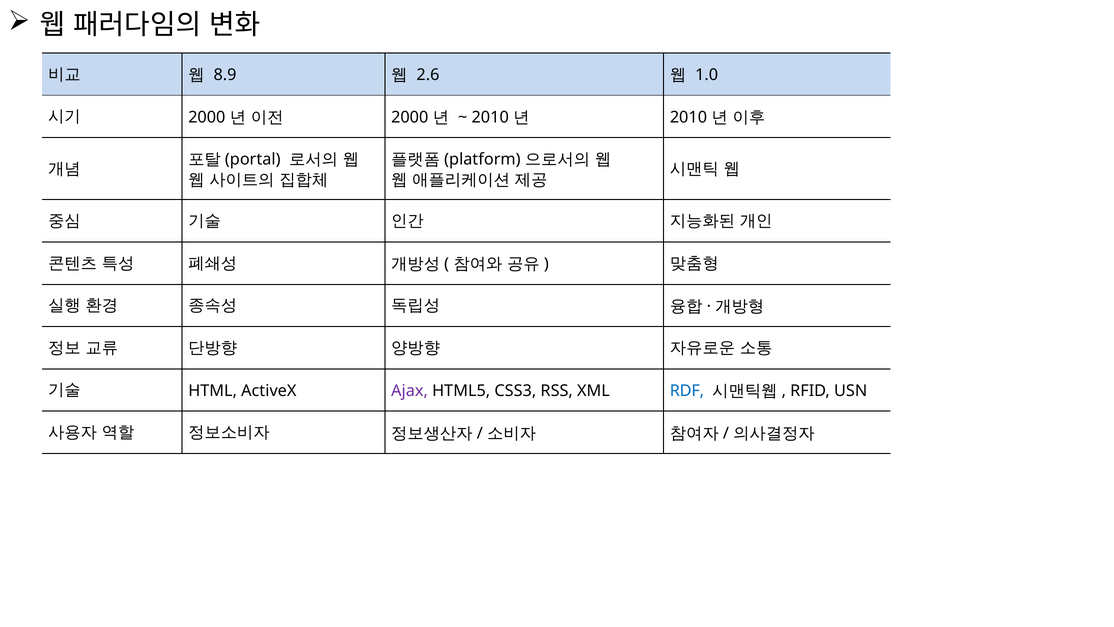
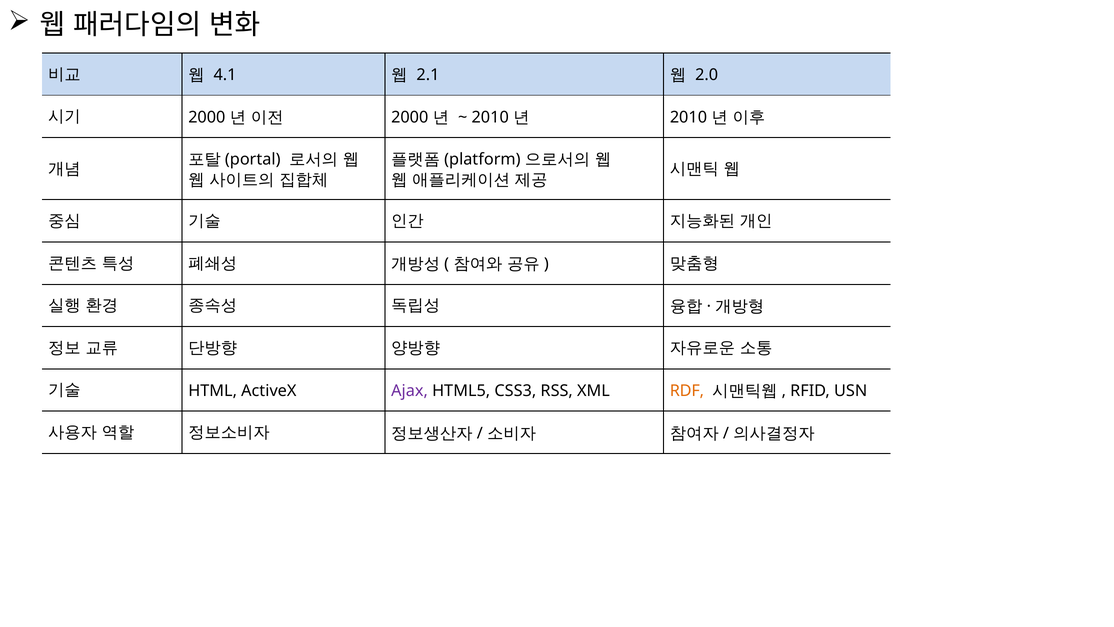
8.9: 8.9 -> 4.1 (225, 75)
2.6: 2.6 -> 2.1 (428, 75)
1.0: 1.0 -> 2.0 (707, 75)
RDF colour: blue -> orange (687, 391)
